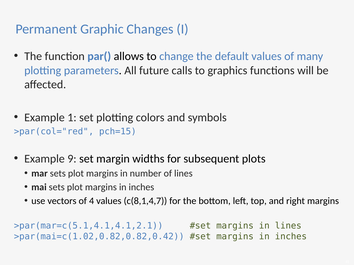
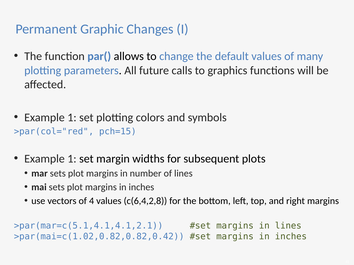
9: 9 -> 1 (72, 159)
c(8,1,4,7: c(8,1,4,7 -> c(6,4,2,8 (145, 201)
